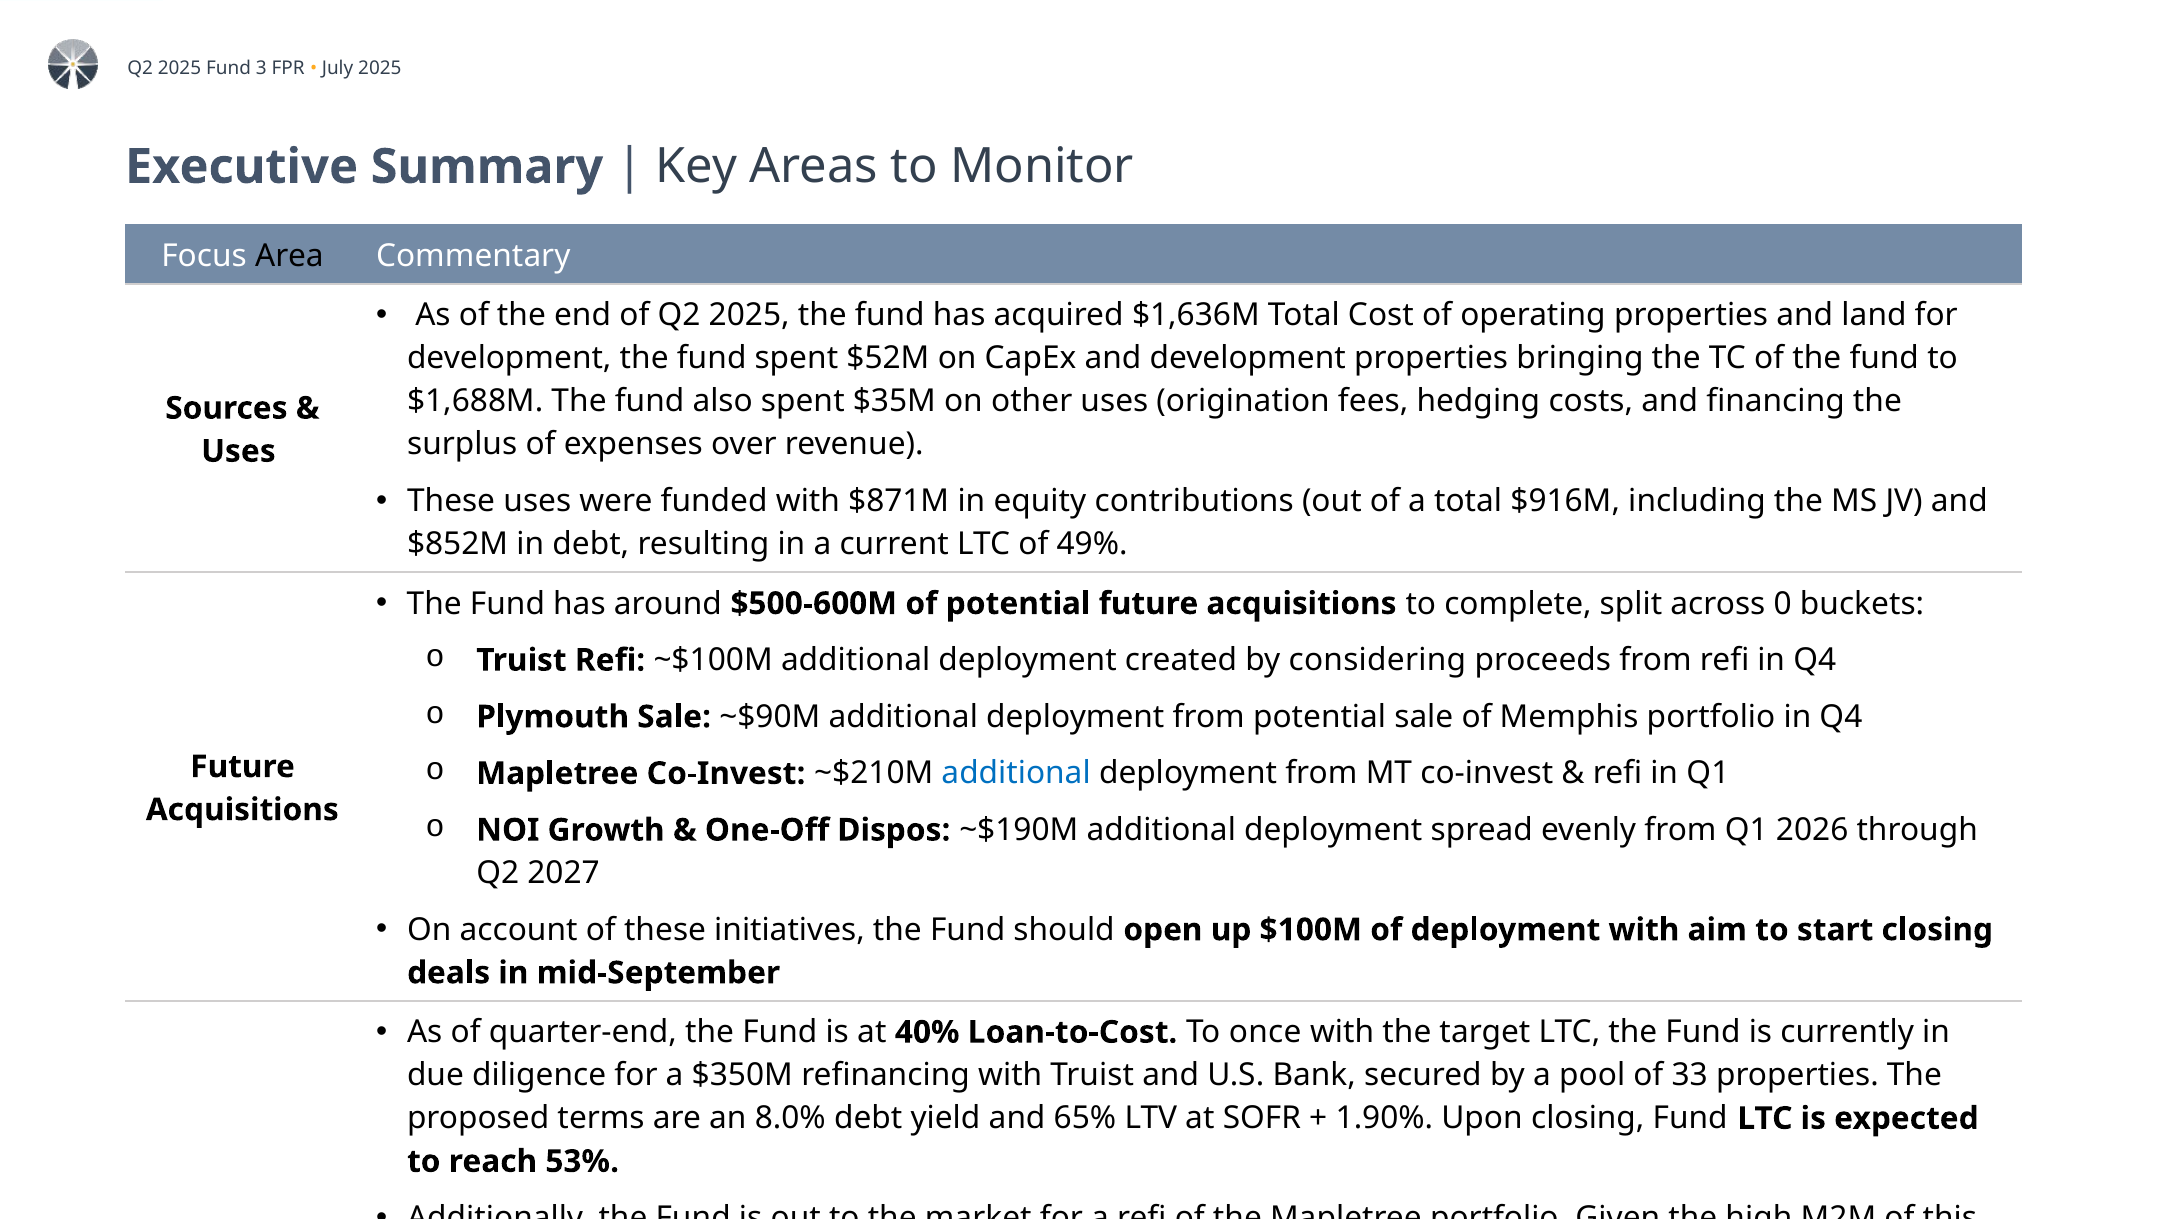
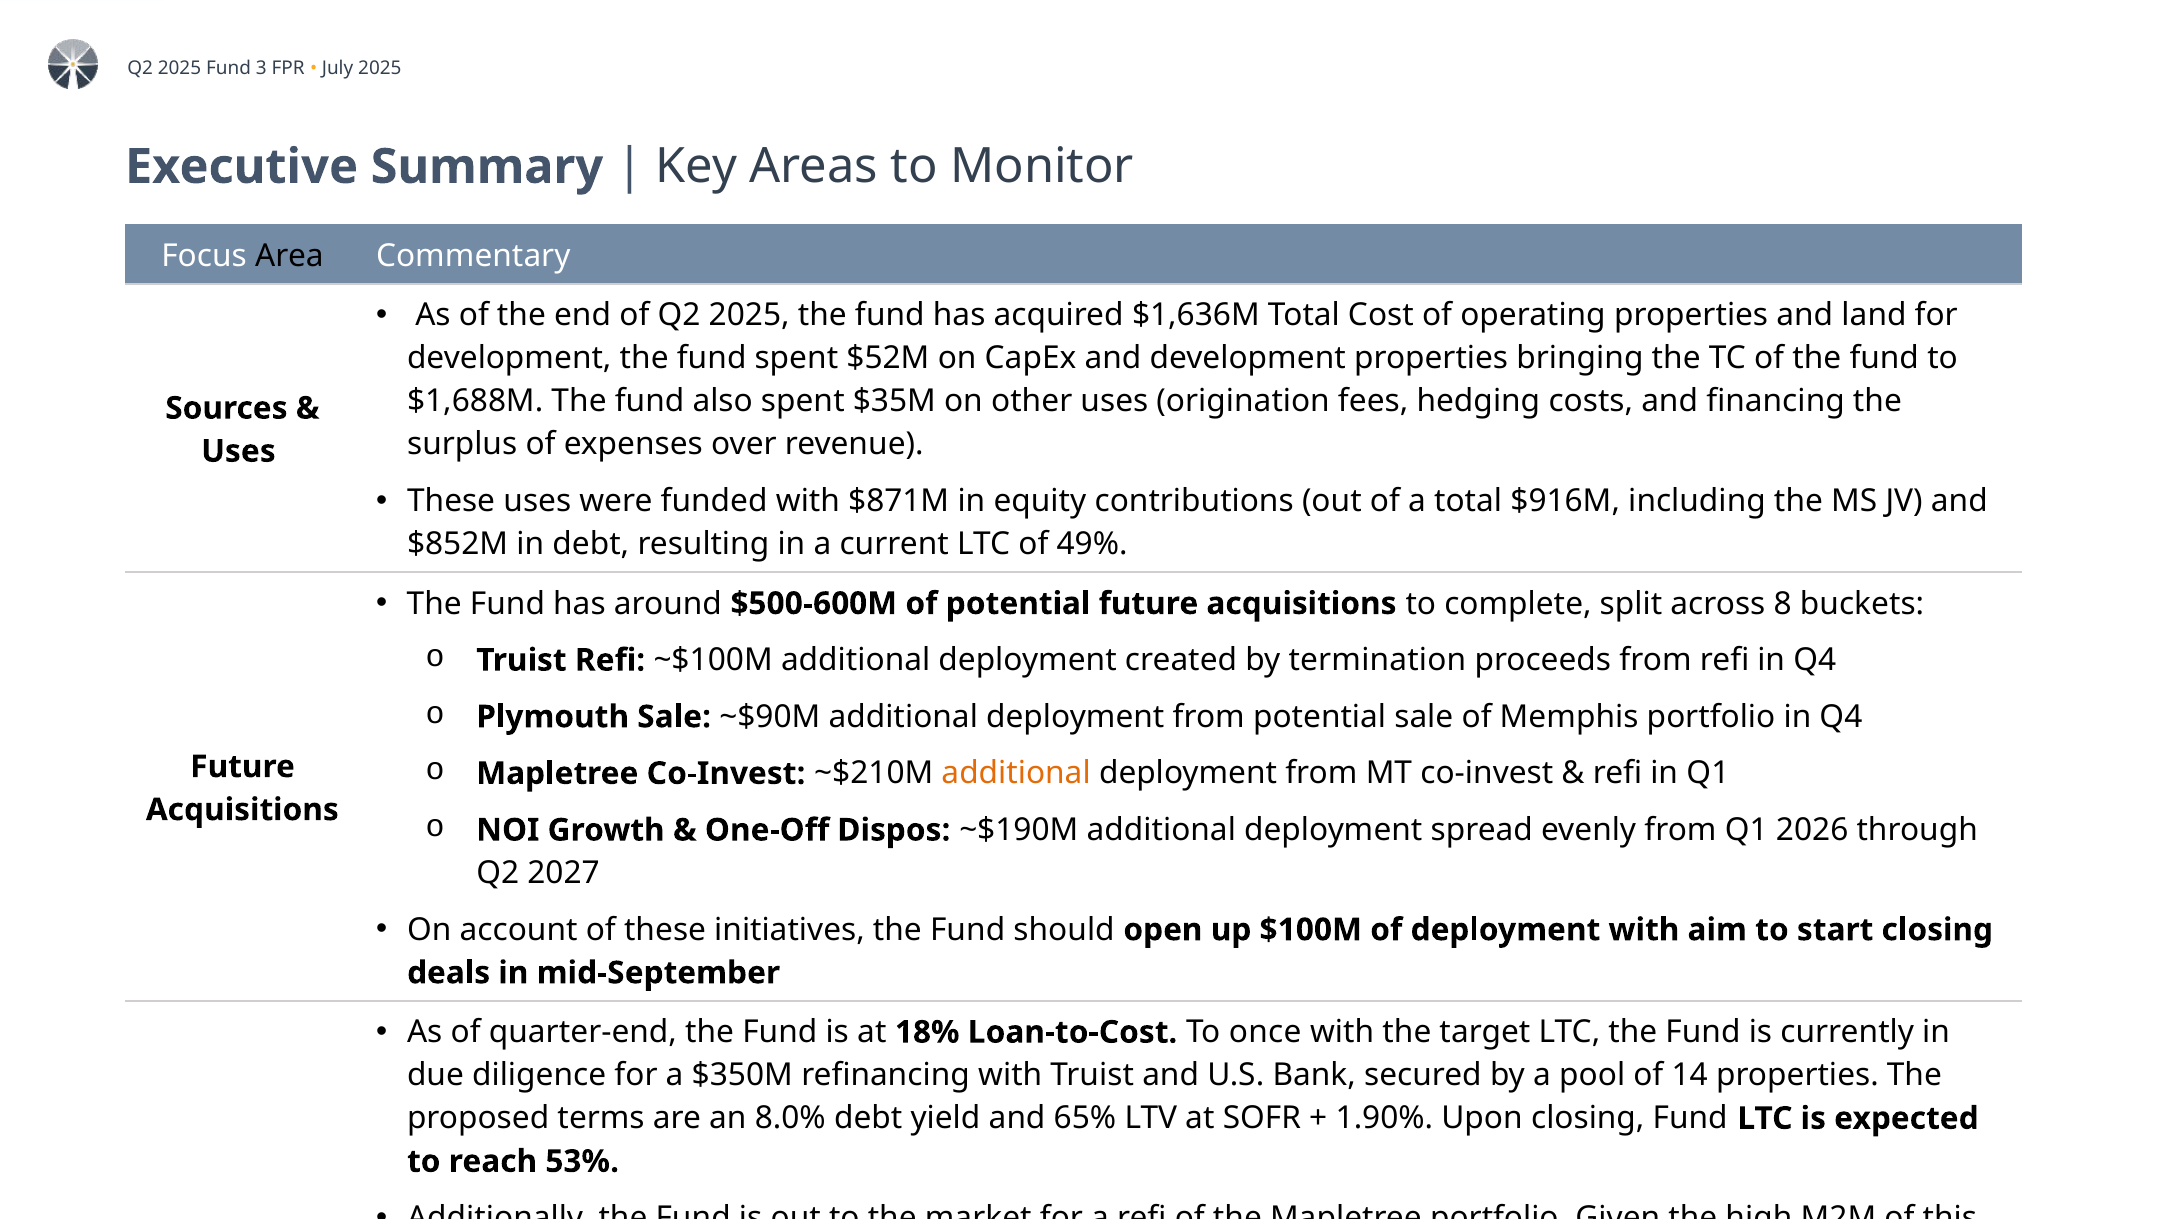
0: 0 -> 8 (1783, 604)
by considering: considering -> termination (1377, 661)
additional colour: blue -> orange (1016, 774)
40%: 40% -> 18% (927, 1033)
33: 33 -> 14 (1690, 1076)
